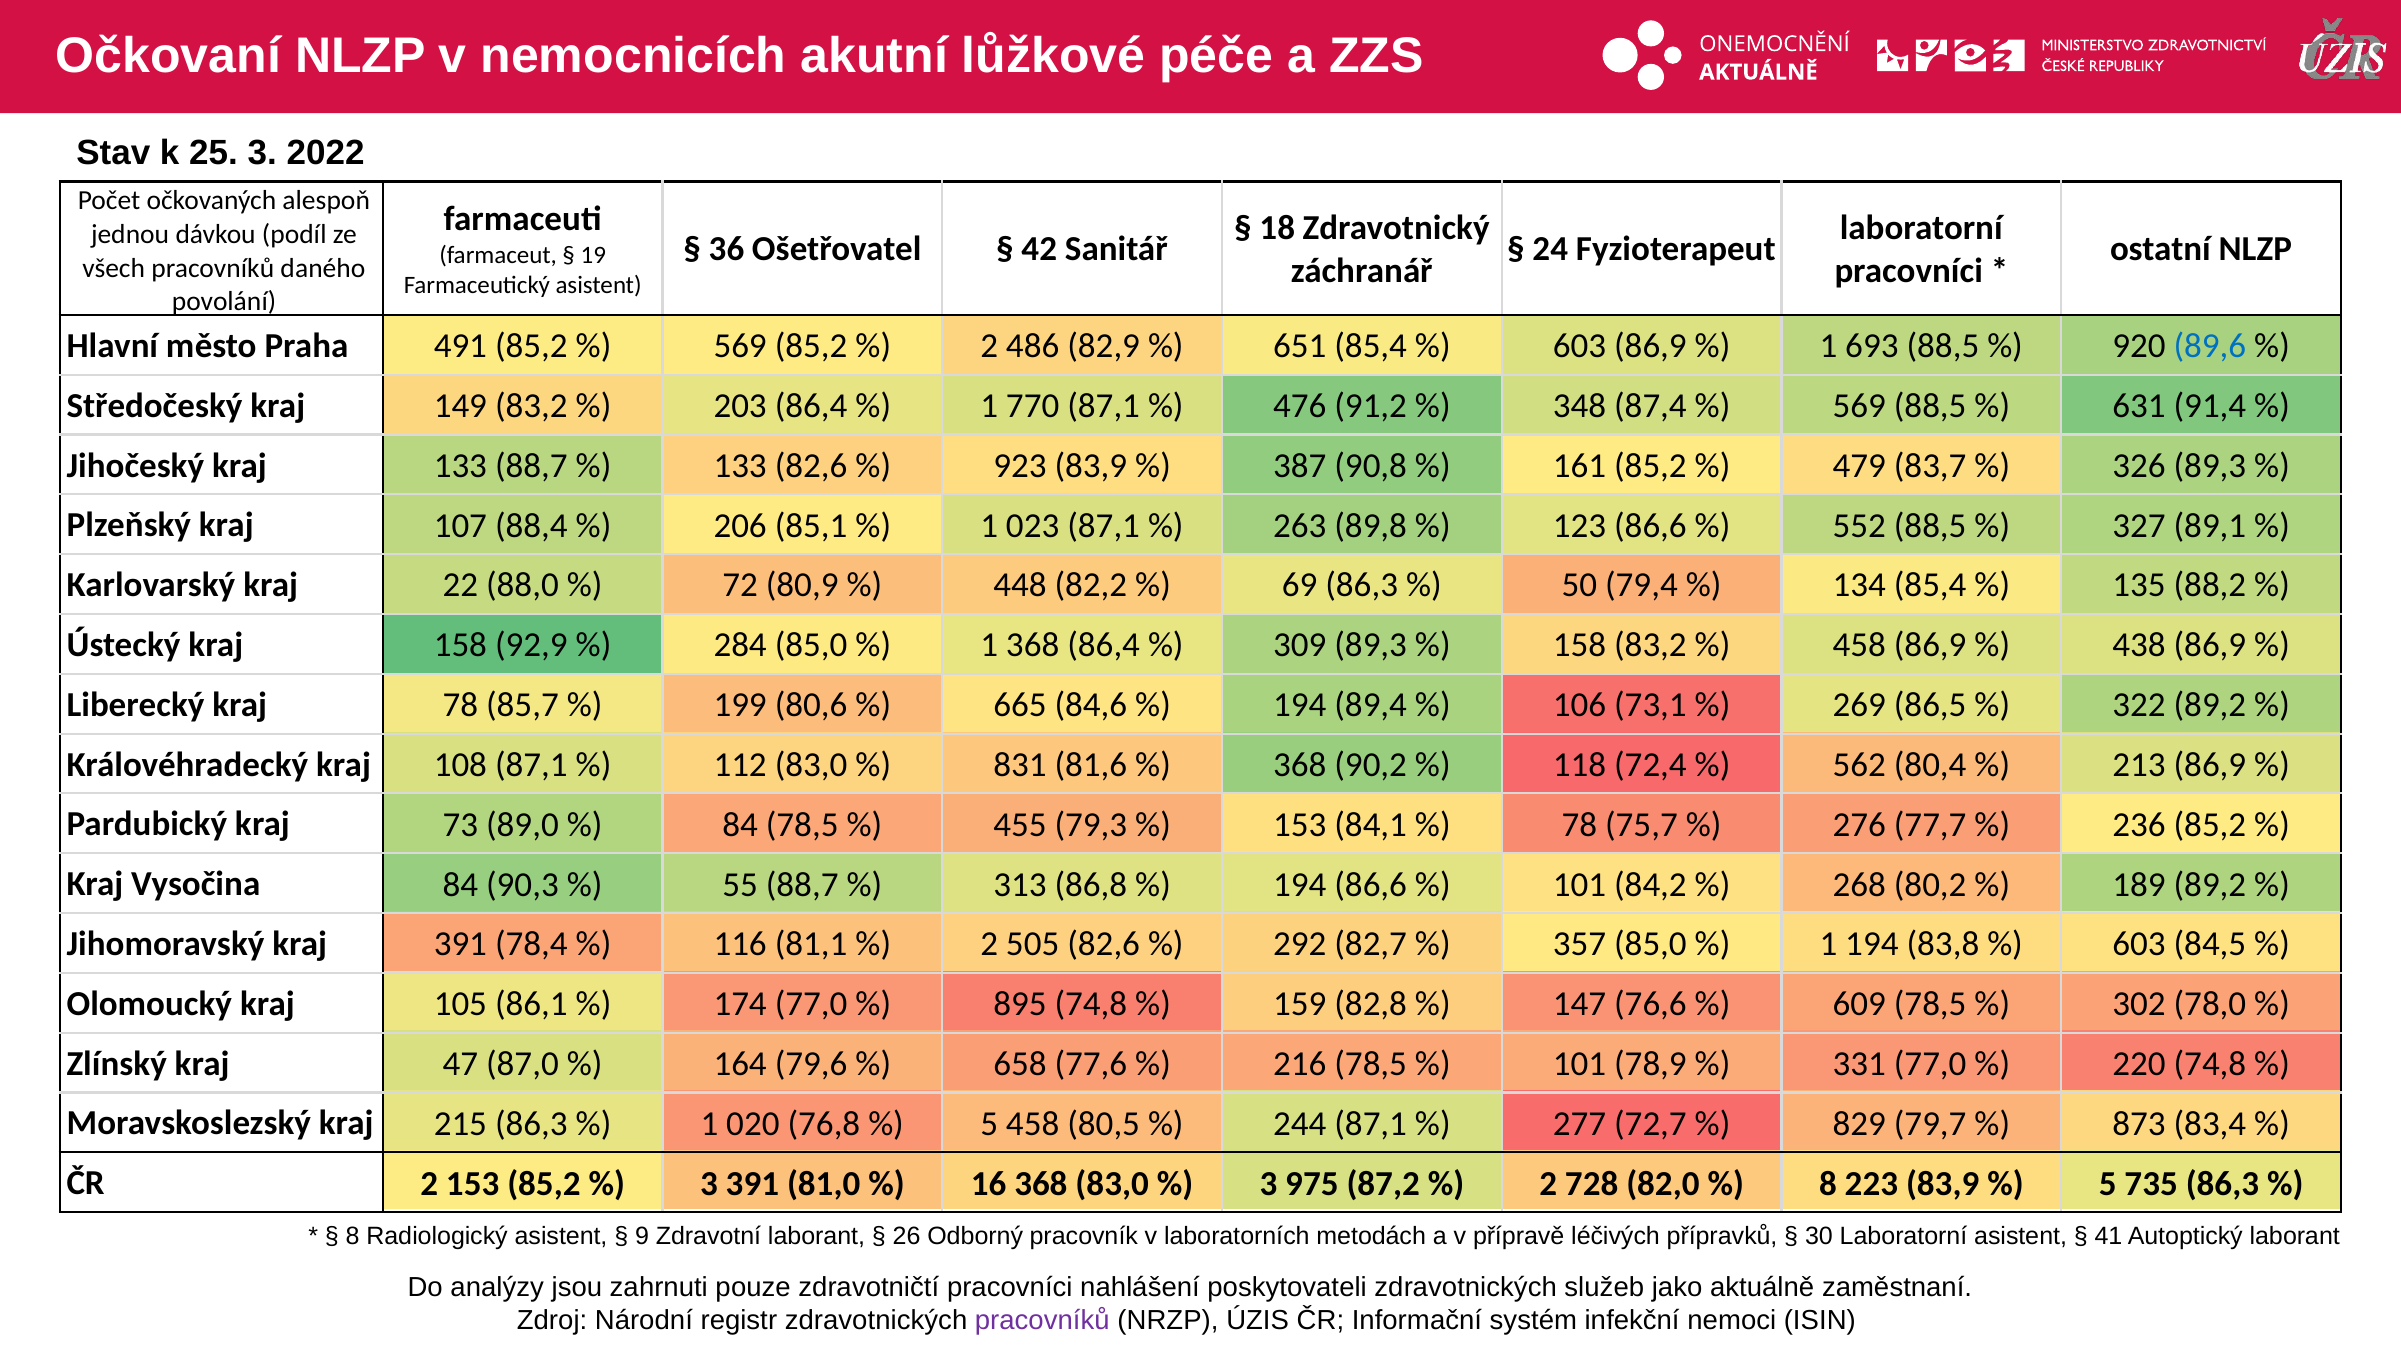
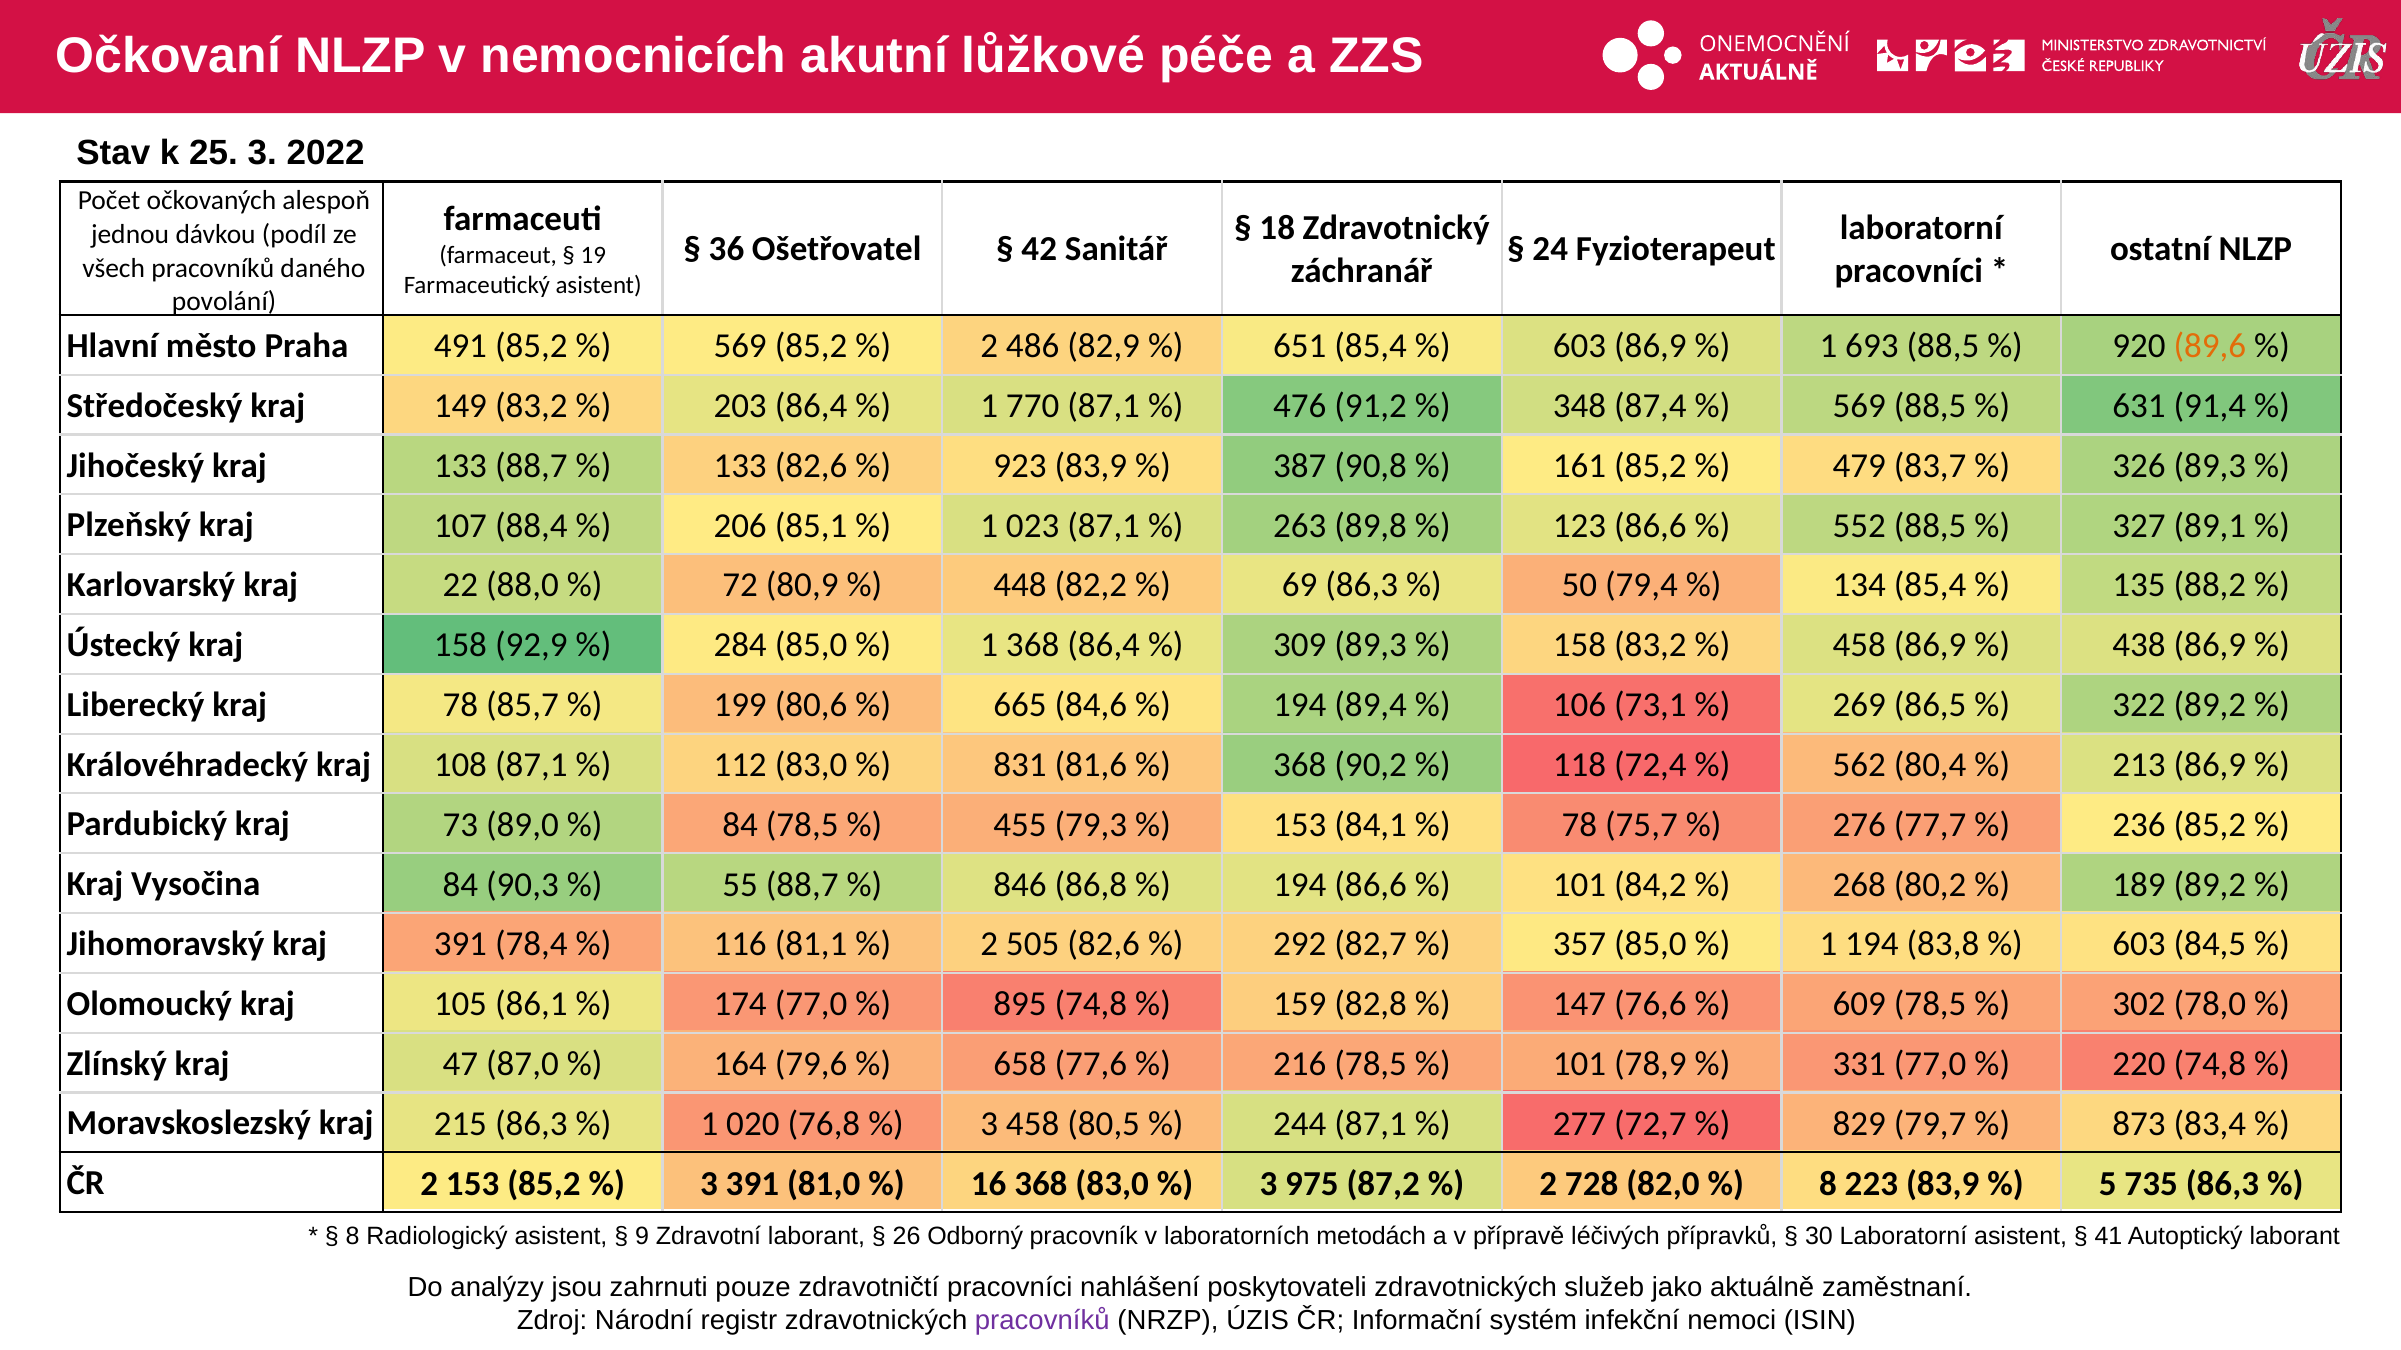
89,6 colour: blue -> orange (2210, 346)
313: 313 -> 846 (1020, 885)
5: 5 -> 3 (989, 1124)
